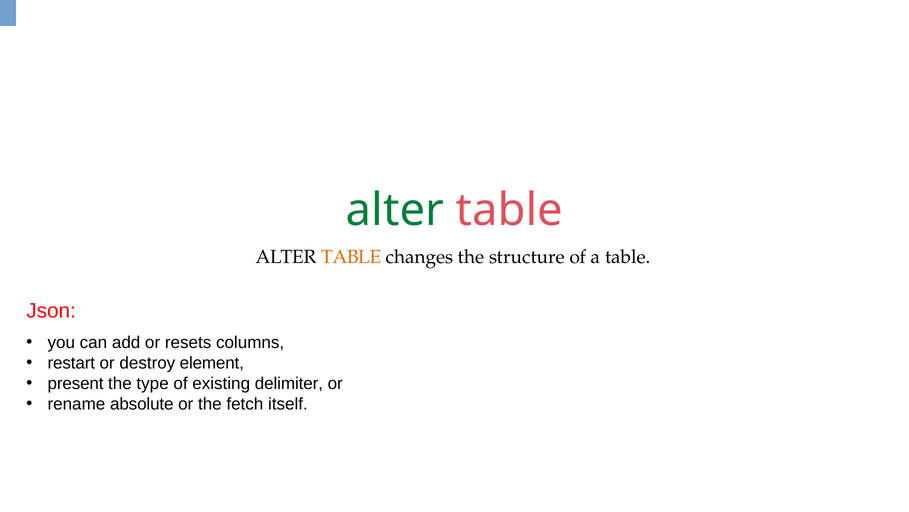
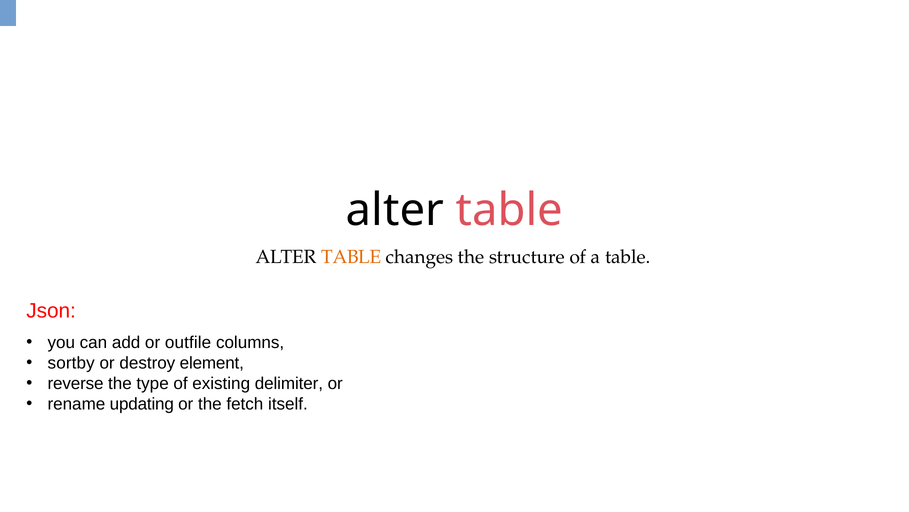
alter colour: green -> black (395, 210)
resets: resets -> outfile (188, 342)
restart: restart -> sortby (71, 363)
present: present -> reverse (76, 383)
absolute: absolute -> updating (142, 403)
